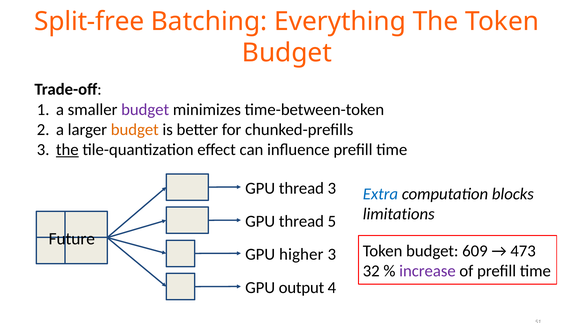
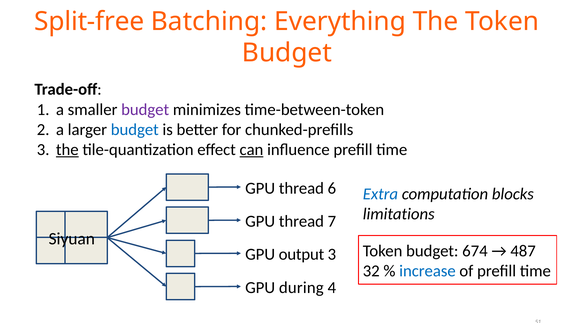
budget colour: orange -> blue (135, 129)
can underline: none -> present (251, 150)
thread 3: 3 -> 6 (332, 188)
5: 5 -> 7 (332, 221)
Future: Future -> Siyuan (72, 239)
609: 609 -> 674 (475, 251)
473: 473 -> 487 (523, 251)
higher: higher -> output (301, 254)
increase colour: purple -> blue (427, 271)
output: output -> during (301, 288)
